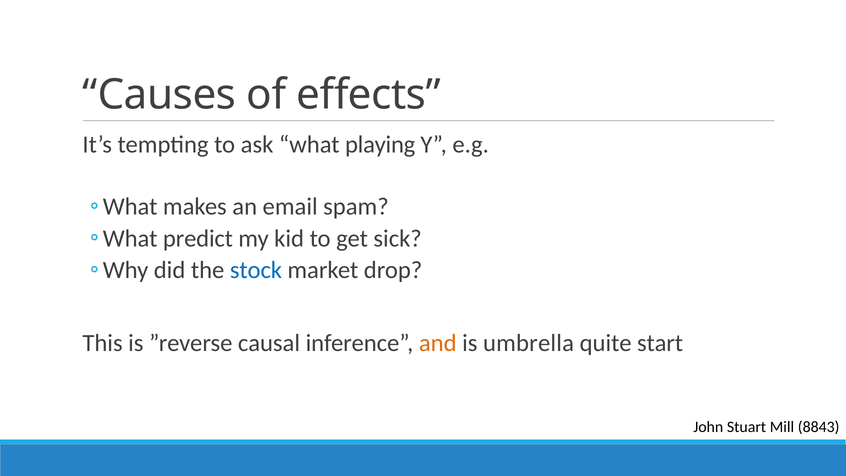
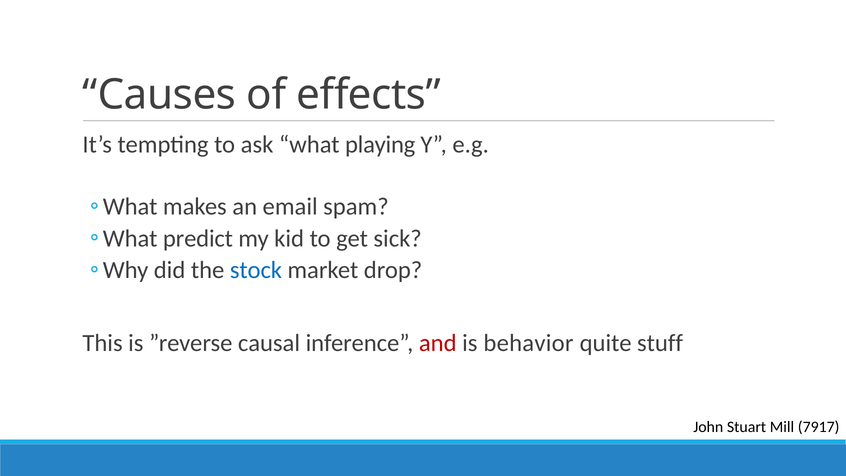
and colour: orange -> red (438, 343)
umbrella: umbrella -> behavior (529, 343)
start: start -> stuff (660, 343)
8843: 8843 -> 7917 (819, 427)
